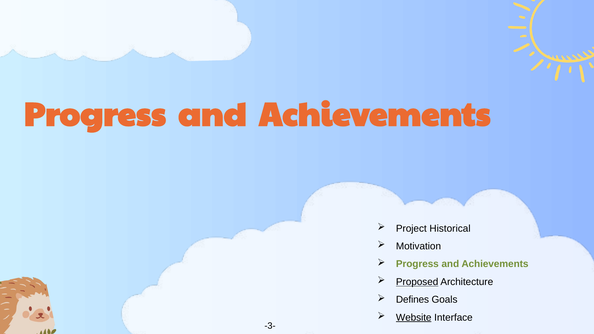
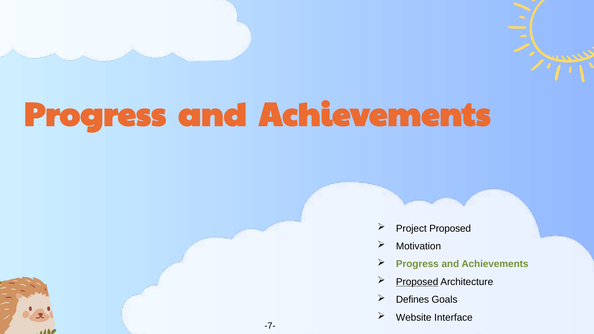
Project Historical: Historical -> Proposed (450, 229)
Website underline: present -> none (414, 318)
-3-: -3- -> -7- (270, 326)
